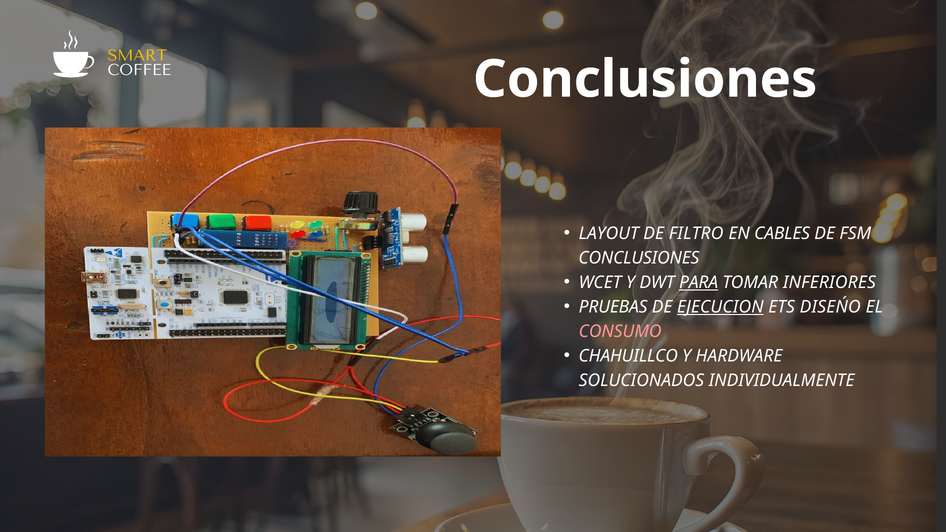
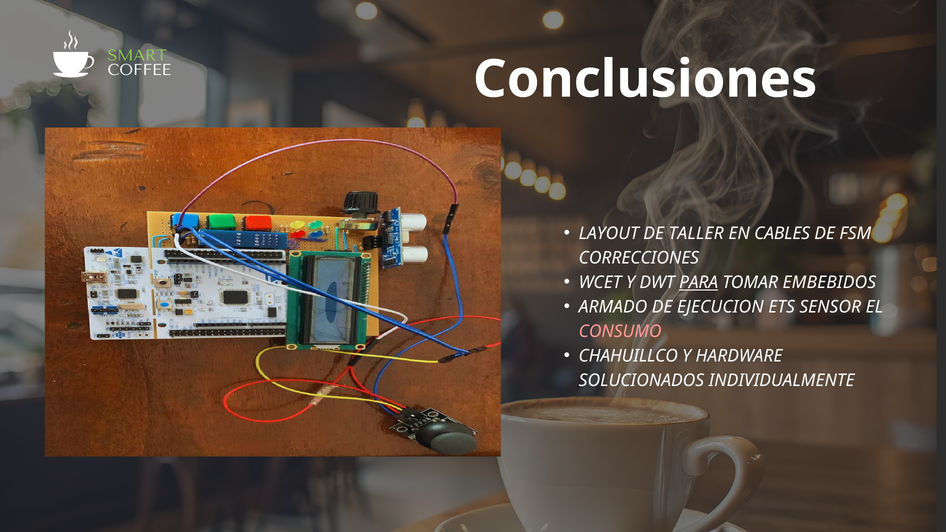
SMART colour: yellow -> light green (137, 56)
FILTRO: FILTRO -> TALLER (696, 233)
CONCLUSIONES: CONCLUSIONES -> CORRECCIONES (639, 258)
INFERIORES: INFERIORES -> EMBEBIDOS (829, 283)
PRUEBAS: PRUEBAS -> ARMADO (613, 307)
EJECUCION underline: present -> none (720, 307)
DISEŃO: DISEŃO -> SENSOR (830, 307)
